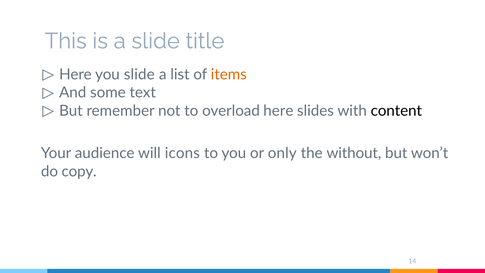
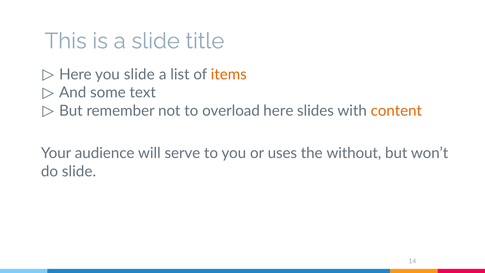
content colour: black -> orange (396, 111)
icons: icons -> serve (182, 153)
only: only -> uses (282, 153)
do copy: copy -> slide (79, 171)
